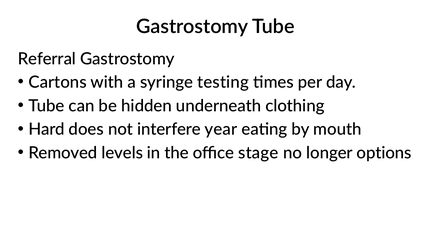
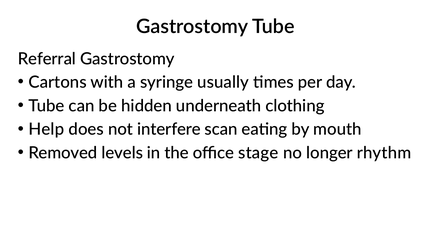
testing: testing -> usually (223, 82)
Hard: Hard -> Help (46, 129)
year: year -> scan (221, 129)
options: options -> rhythm (384, 153)
